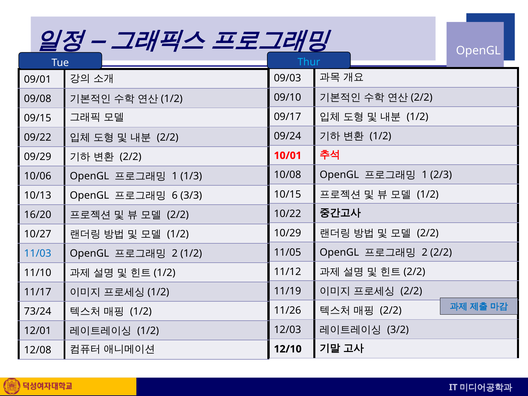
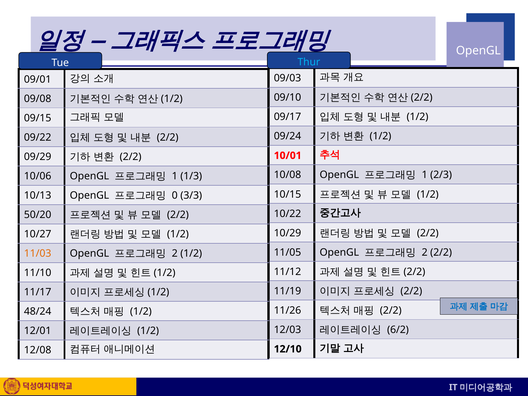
6: 6 -> 0 (175, 195)
16/20: 16/20 -> 50/20 (38, 215)
11/03 colour: blue -> orange (38, 254)
73/24: 73/24 -> 48/24 (38, 312)
3/2: 3/2 -> 6/2 (398, 330)
